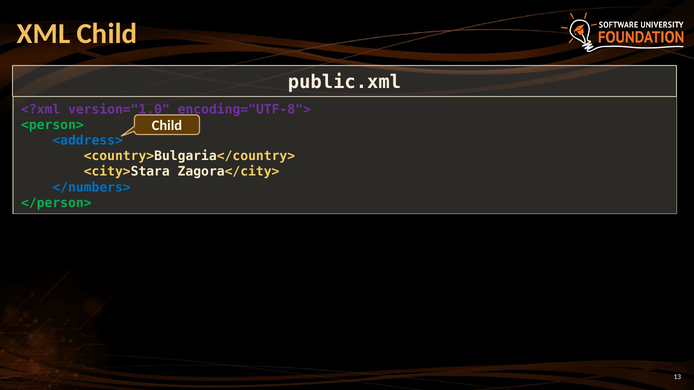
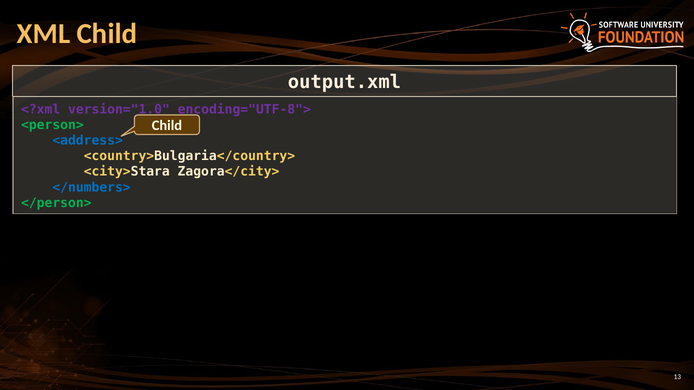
public.xml: public.xml -> output.xml (344, 82)
